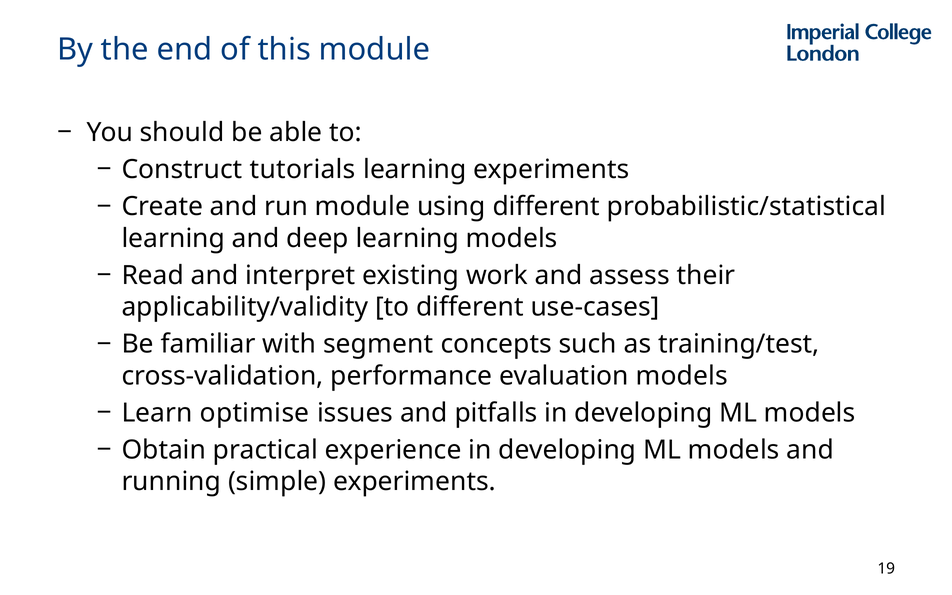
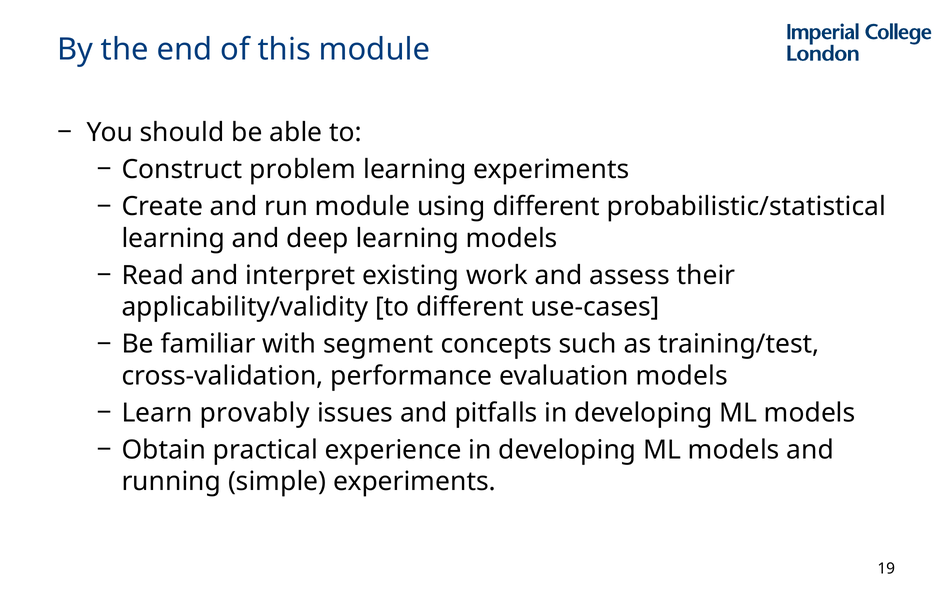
tutorials: tutorials -> problem (303, 170)
optimise: optimise -> provably (255, 413)
